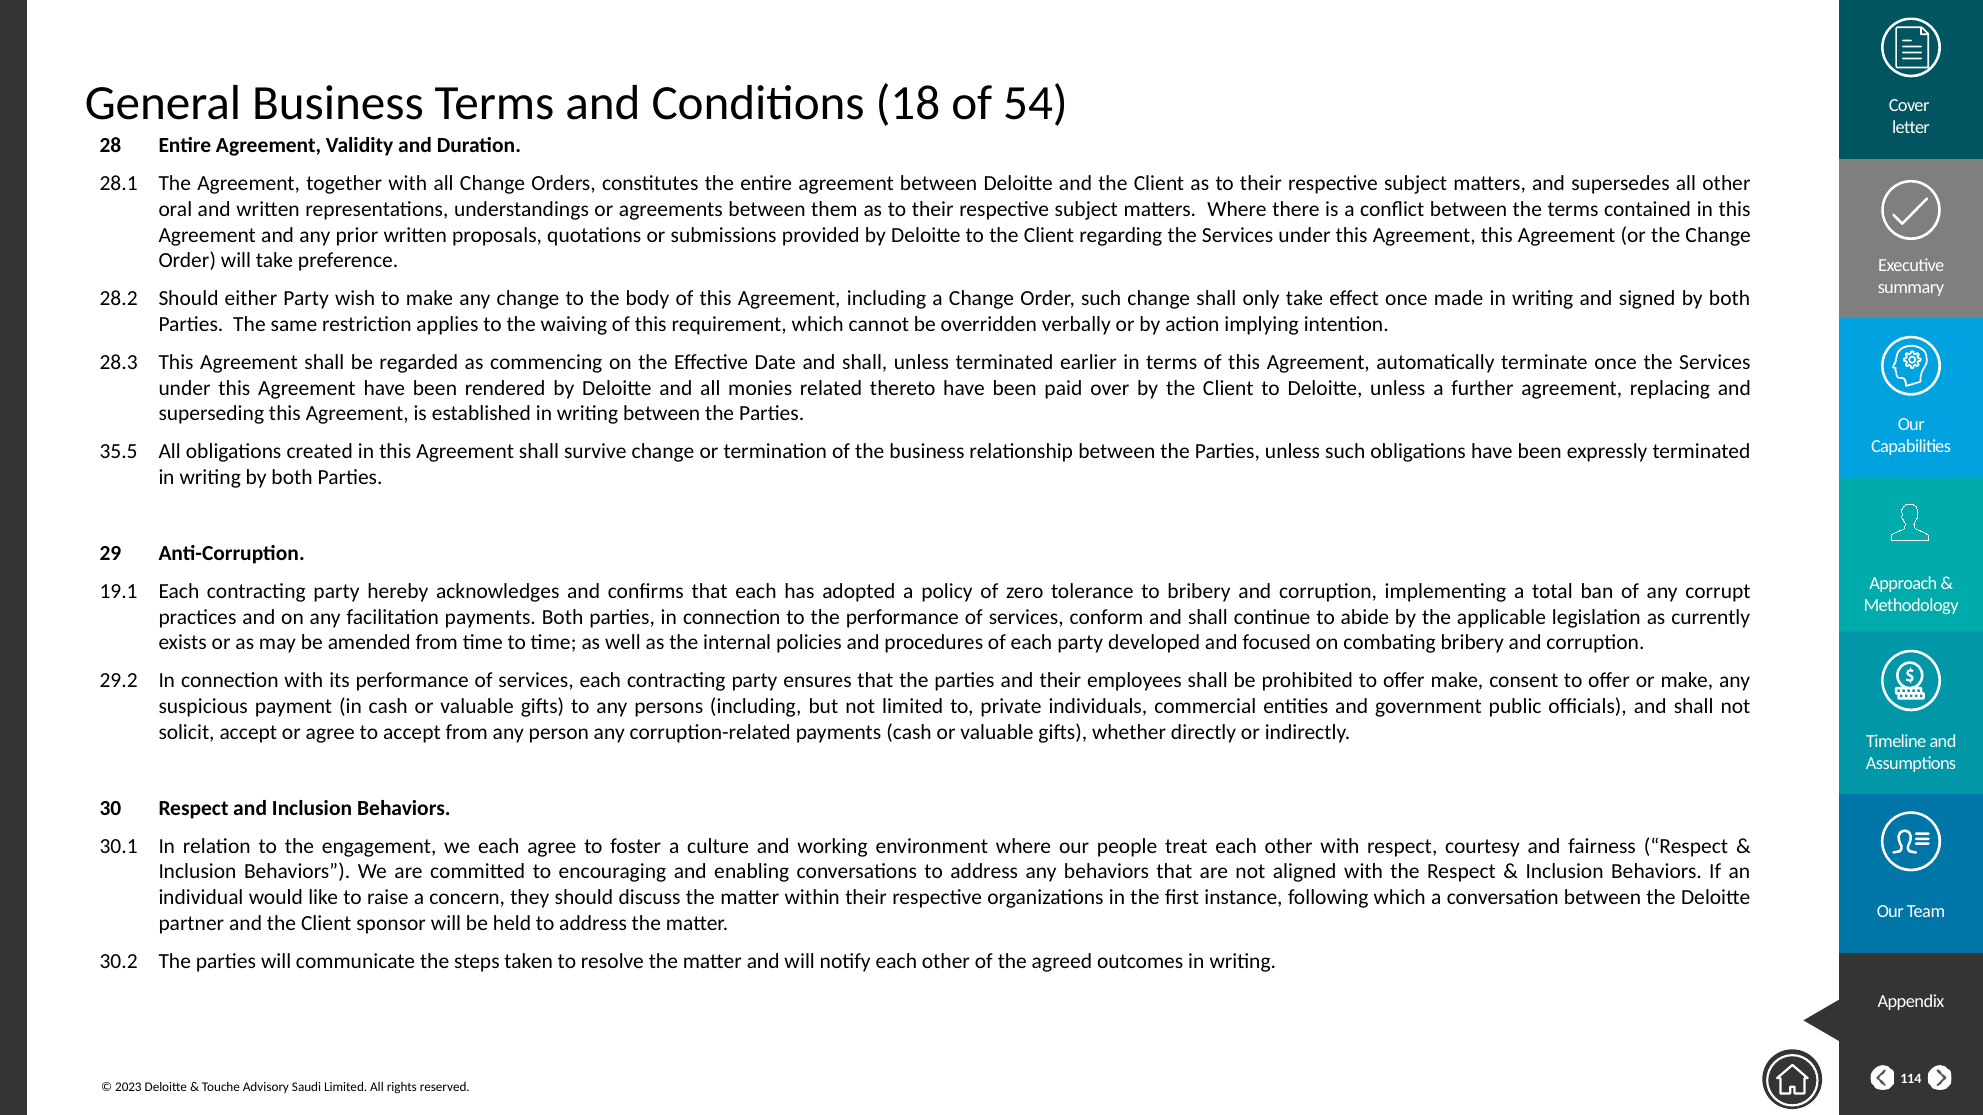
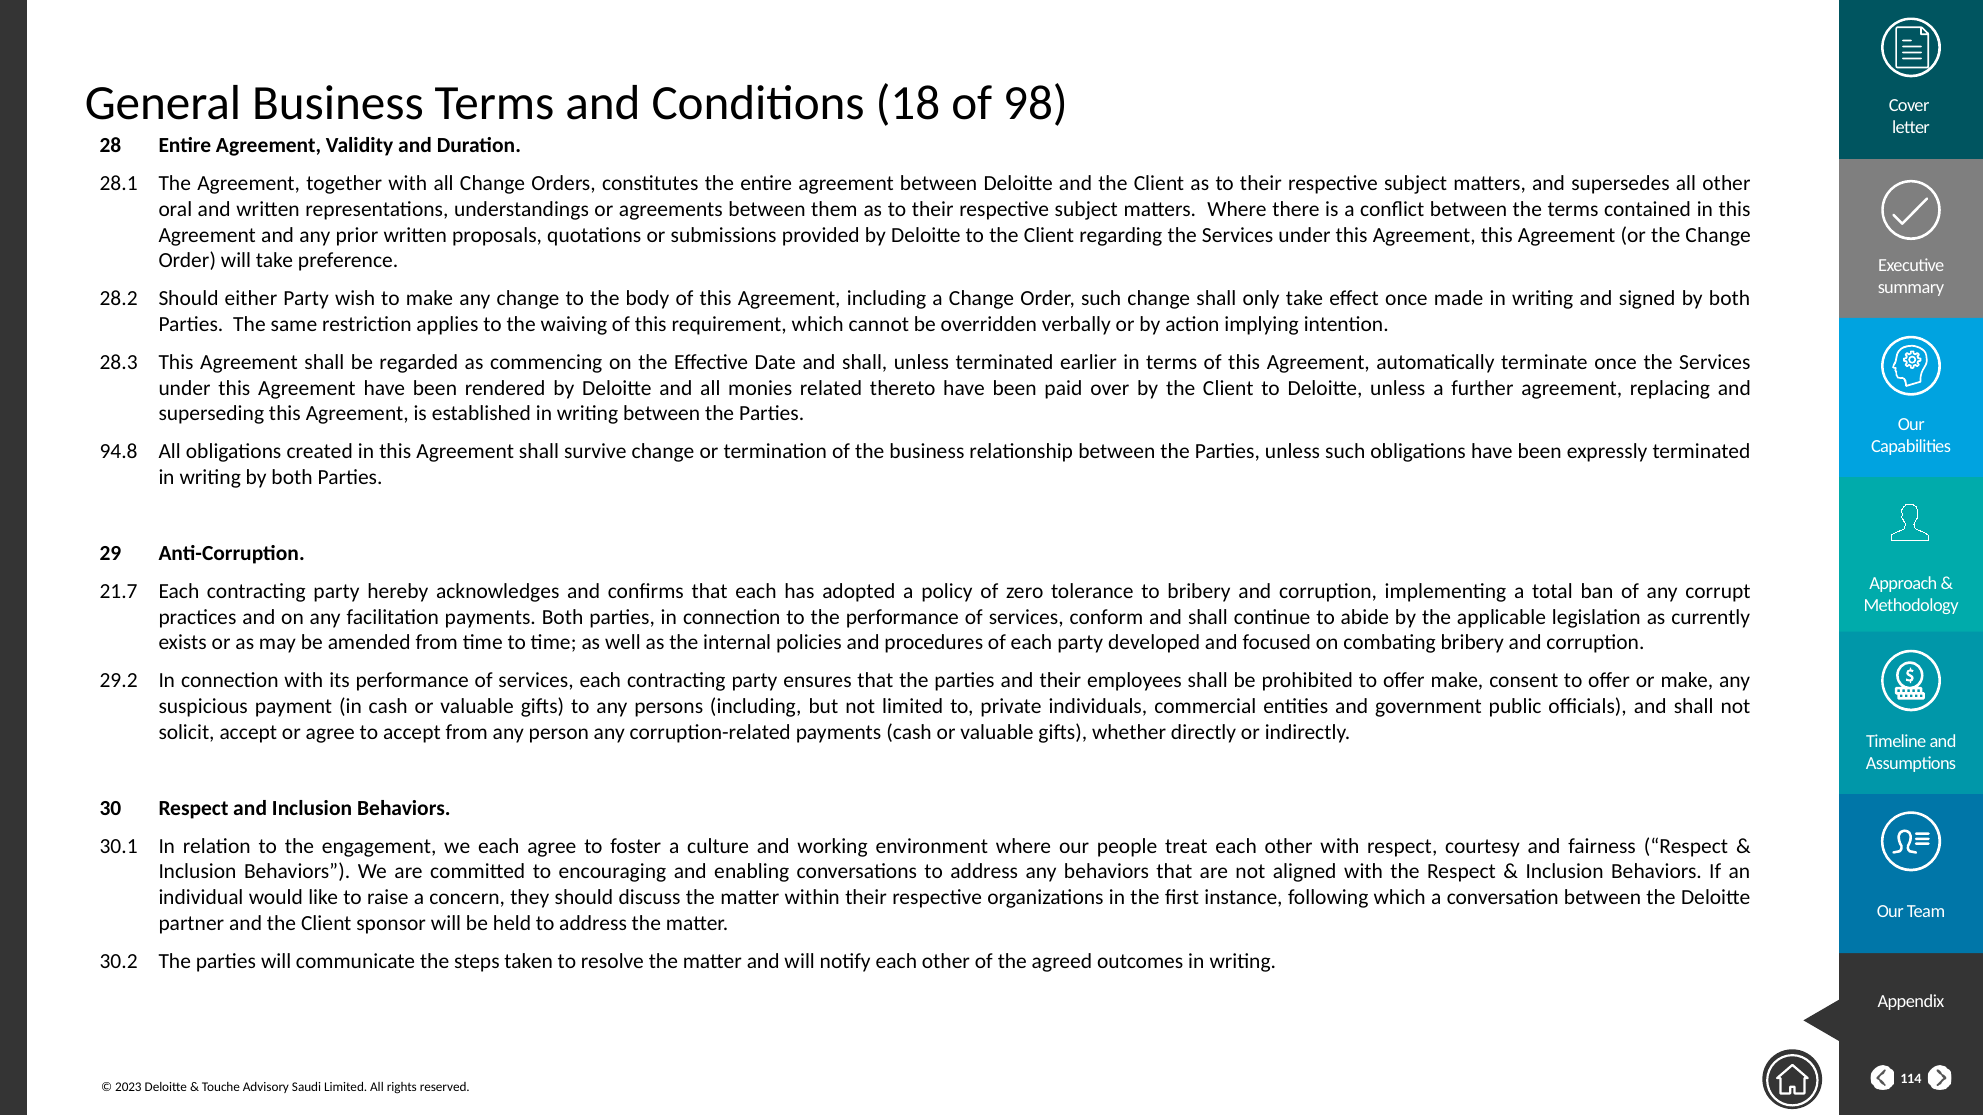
54: 54 -> 98 (1035, 103)
35.5: 35.5 -> 94.8 (119, 452)
19.1: 19.1 -> 21.7 (119, 592)
